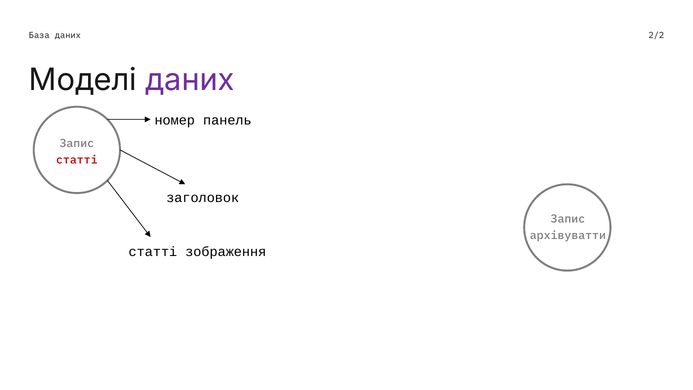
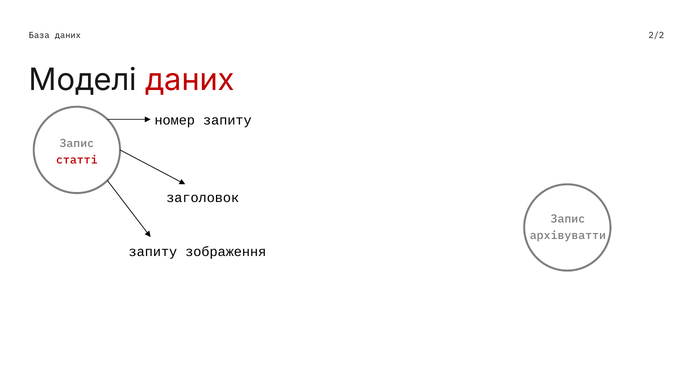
даних colour: purple -> red (190, 80)
номер панель: панель -> запиту (227, 120)
статті: статті -> запиту (153, 251)
